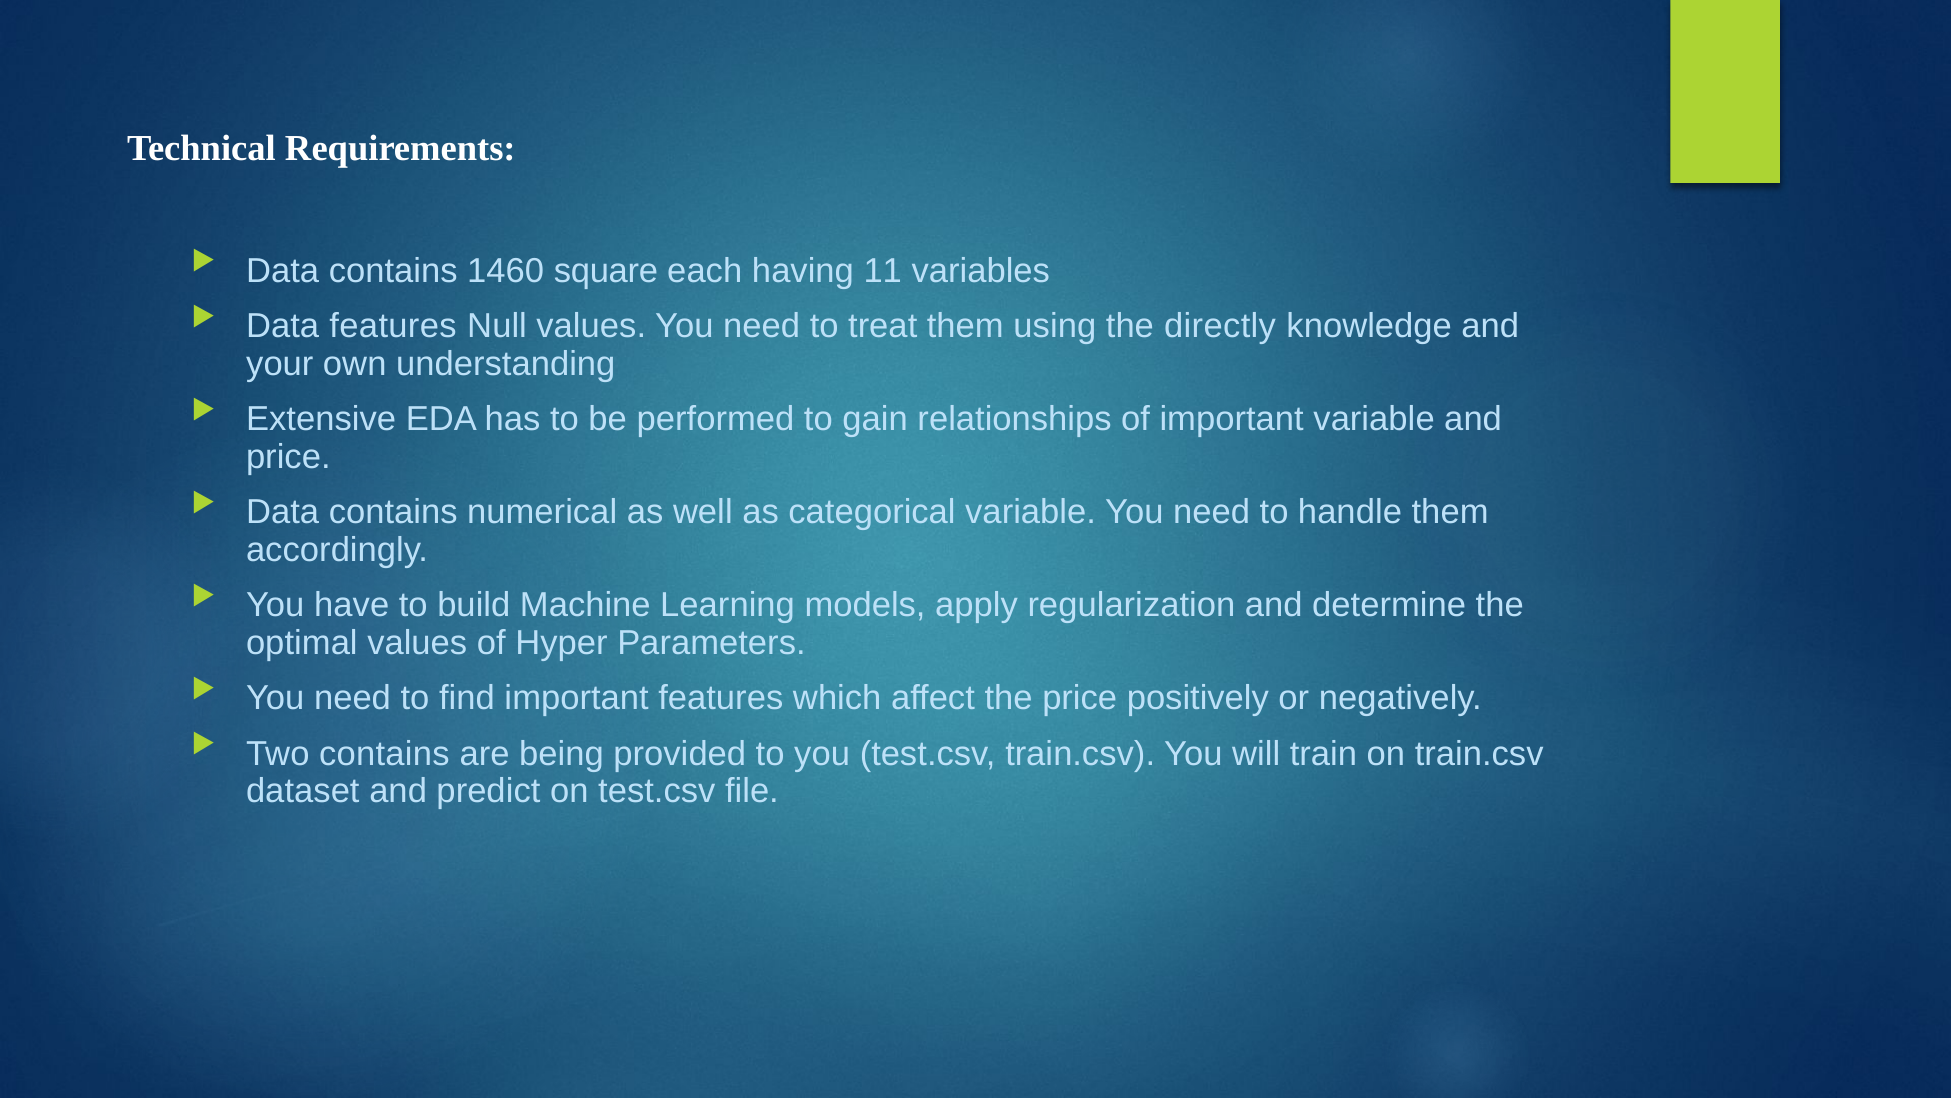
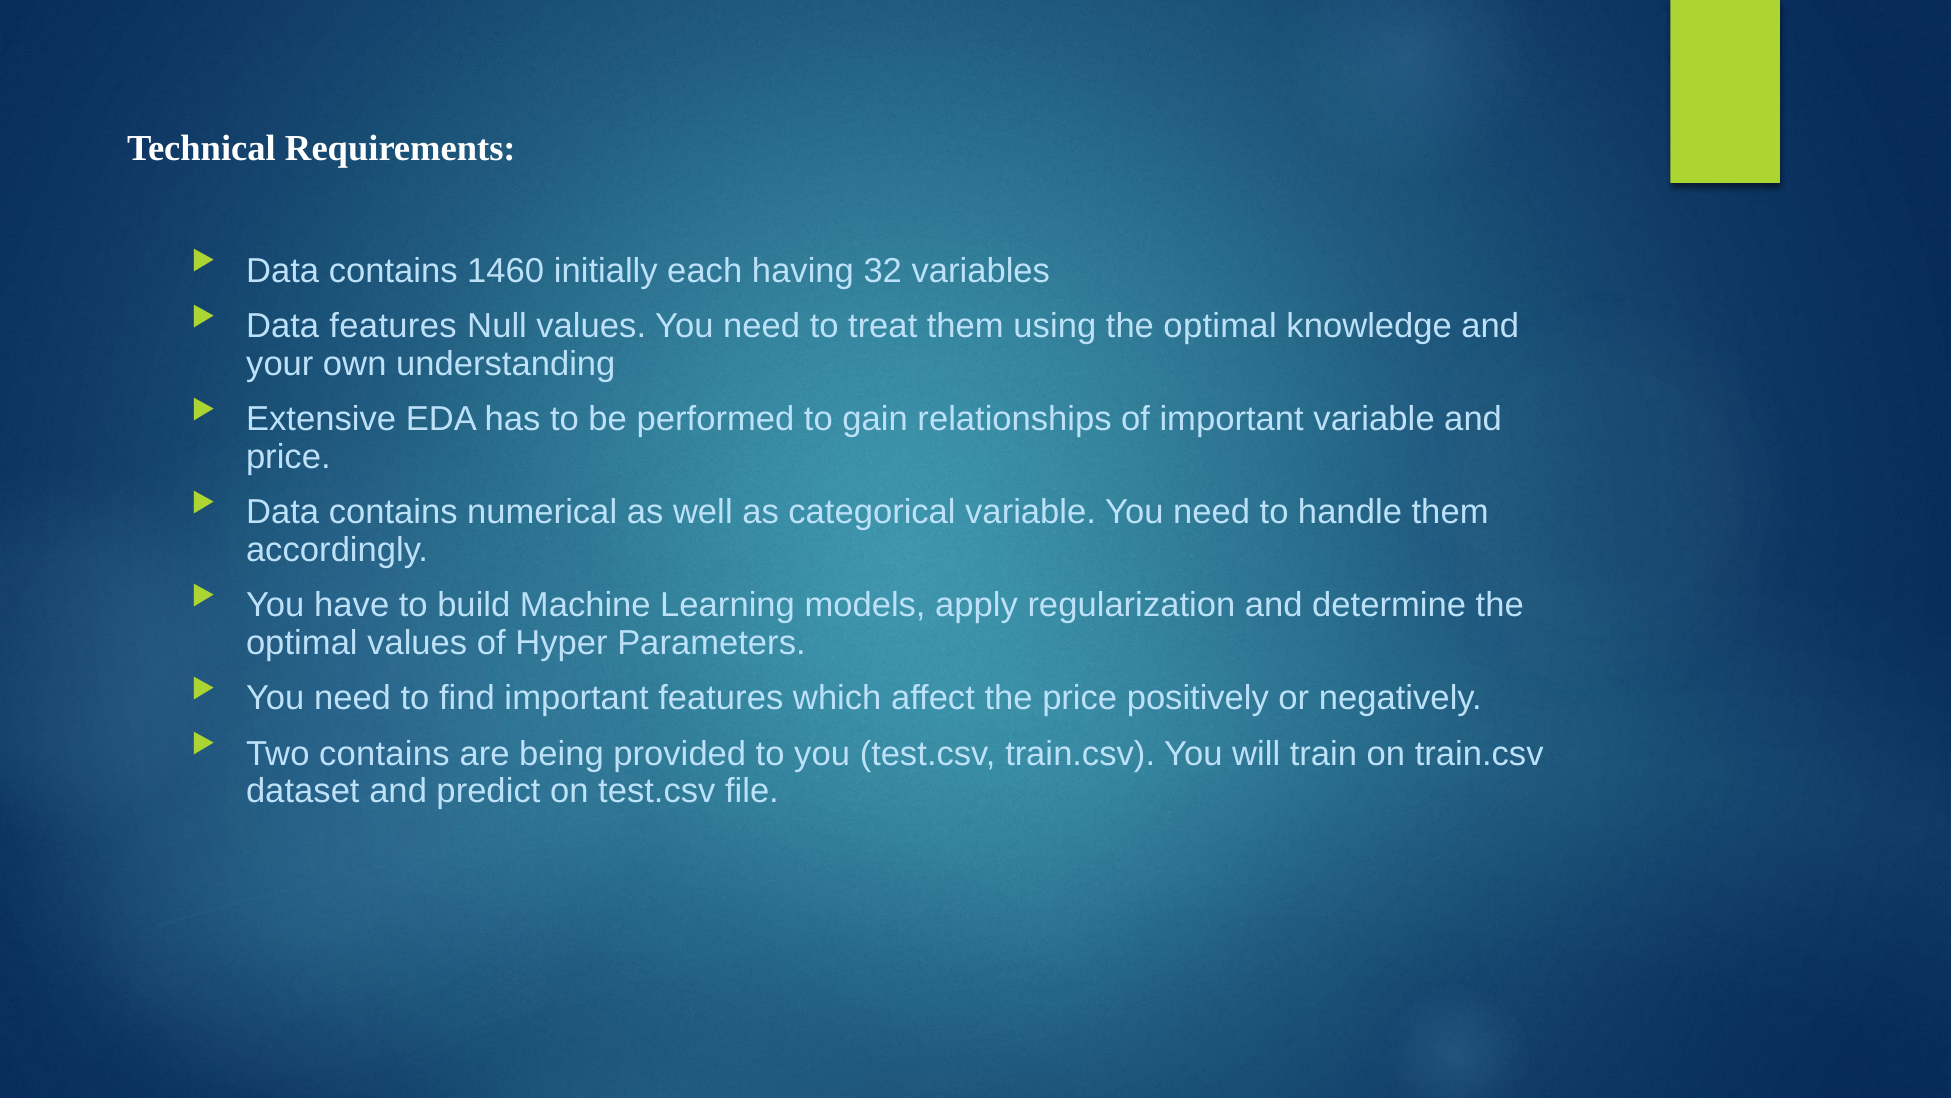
square: square -> initially (606, 271)
11: 11 -> 32 (883, 271)
using the directly: directly -> optimal (1220, 326)
